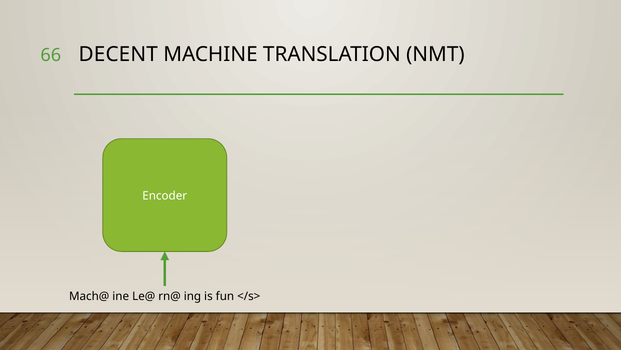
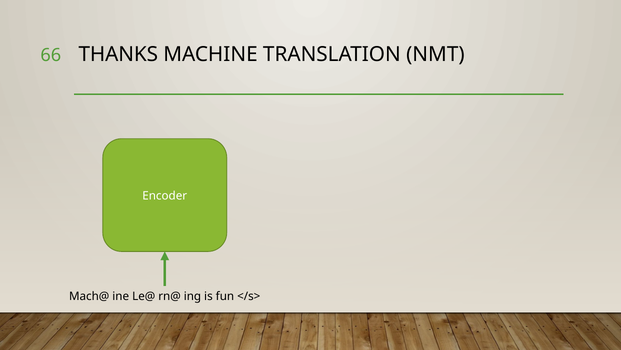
DECENT: DECENT -> THANKS (118, 54)
